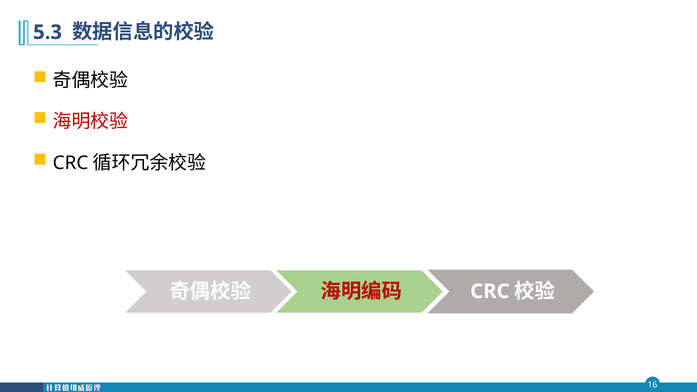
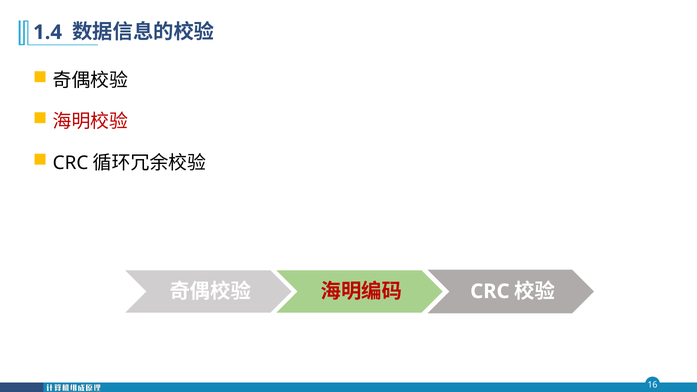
5.3: 5.3 -> 1.4 (48, 32)
